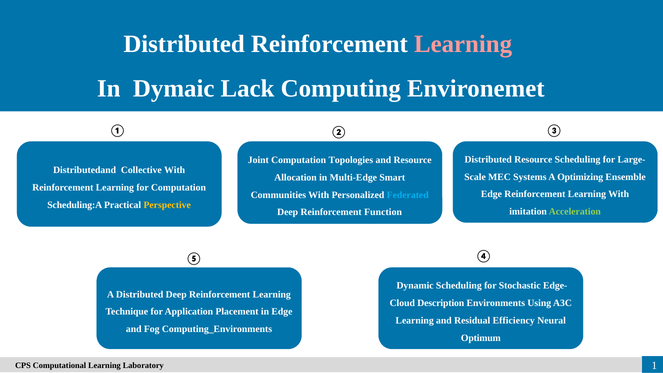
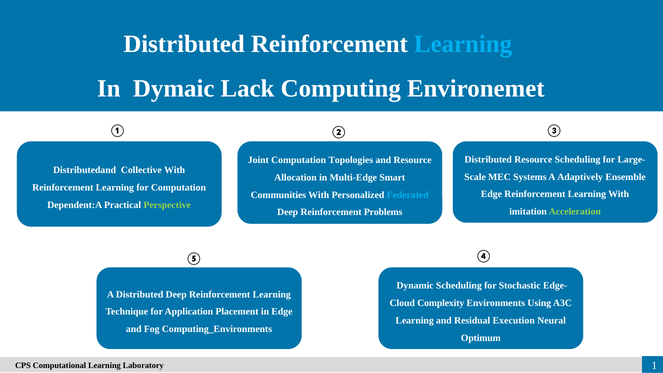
Learning colour: pink -> light blue (463, 44)
Optimizing: Optimizing -> Adaptively (580, 177)
Scheduling:A: Scheduling:A -> Dependent:A (75, 205)
Perspective colour: yellow -> light green (167, 205)
Function: Function -> Problems (383, 212)
Description: Description -> Complexity (441, 303)
Efficiency: Efficiency -> Execution (514, 320)
